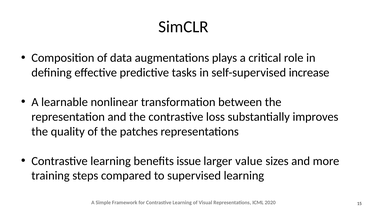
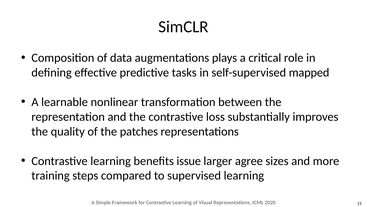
increase: increase -> mapped (309, 72)
value: value -> agree (249, 161)
